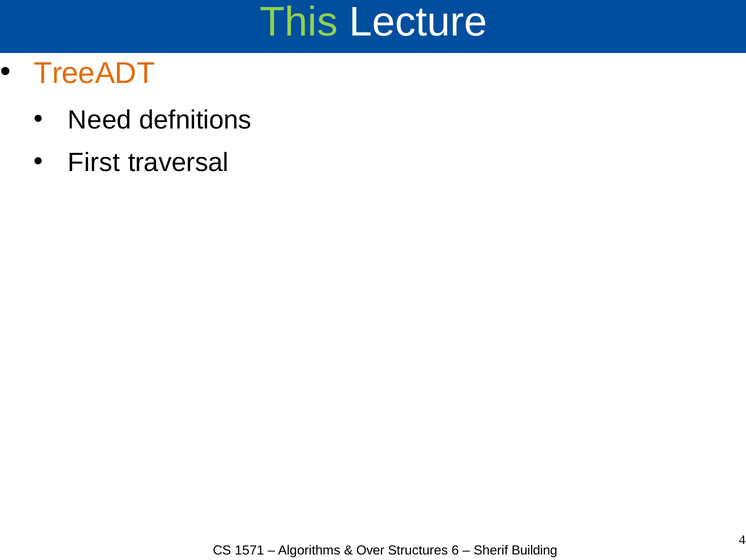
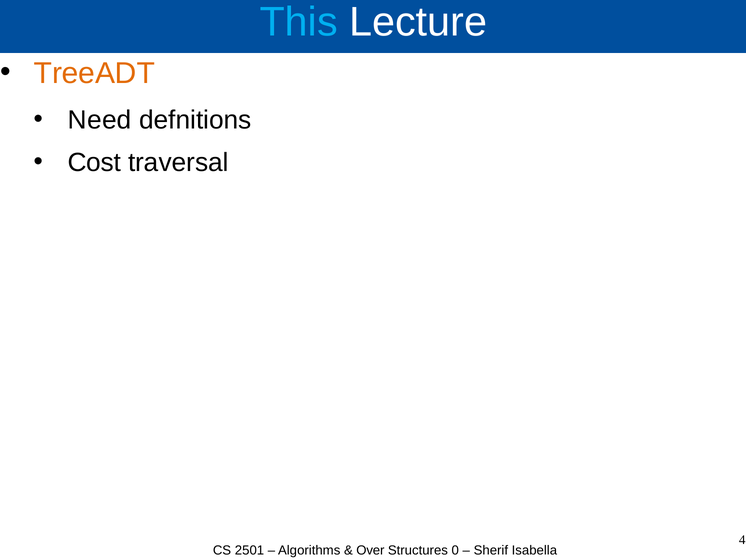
This colour: light green -> light blue (299, 22)
First: First -> Cost (94, 162)
1571: 1571 -> 2501 (250, 550)
6: 6 -> 0 (455, 550)
Building: Building -> Isabella (534, 550)
